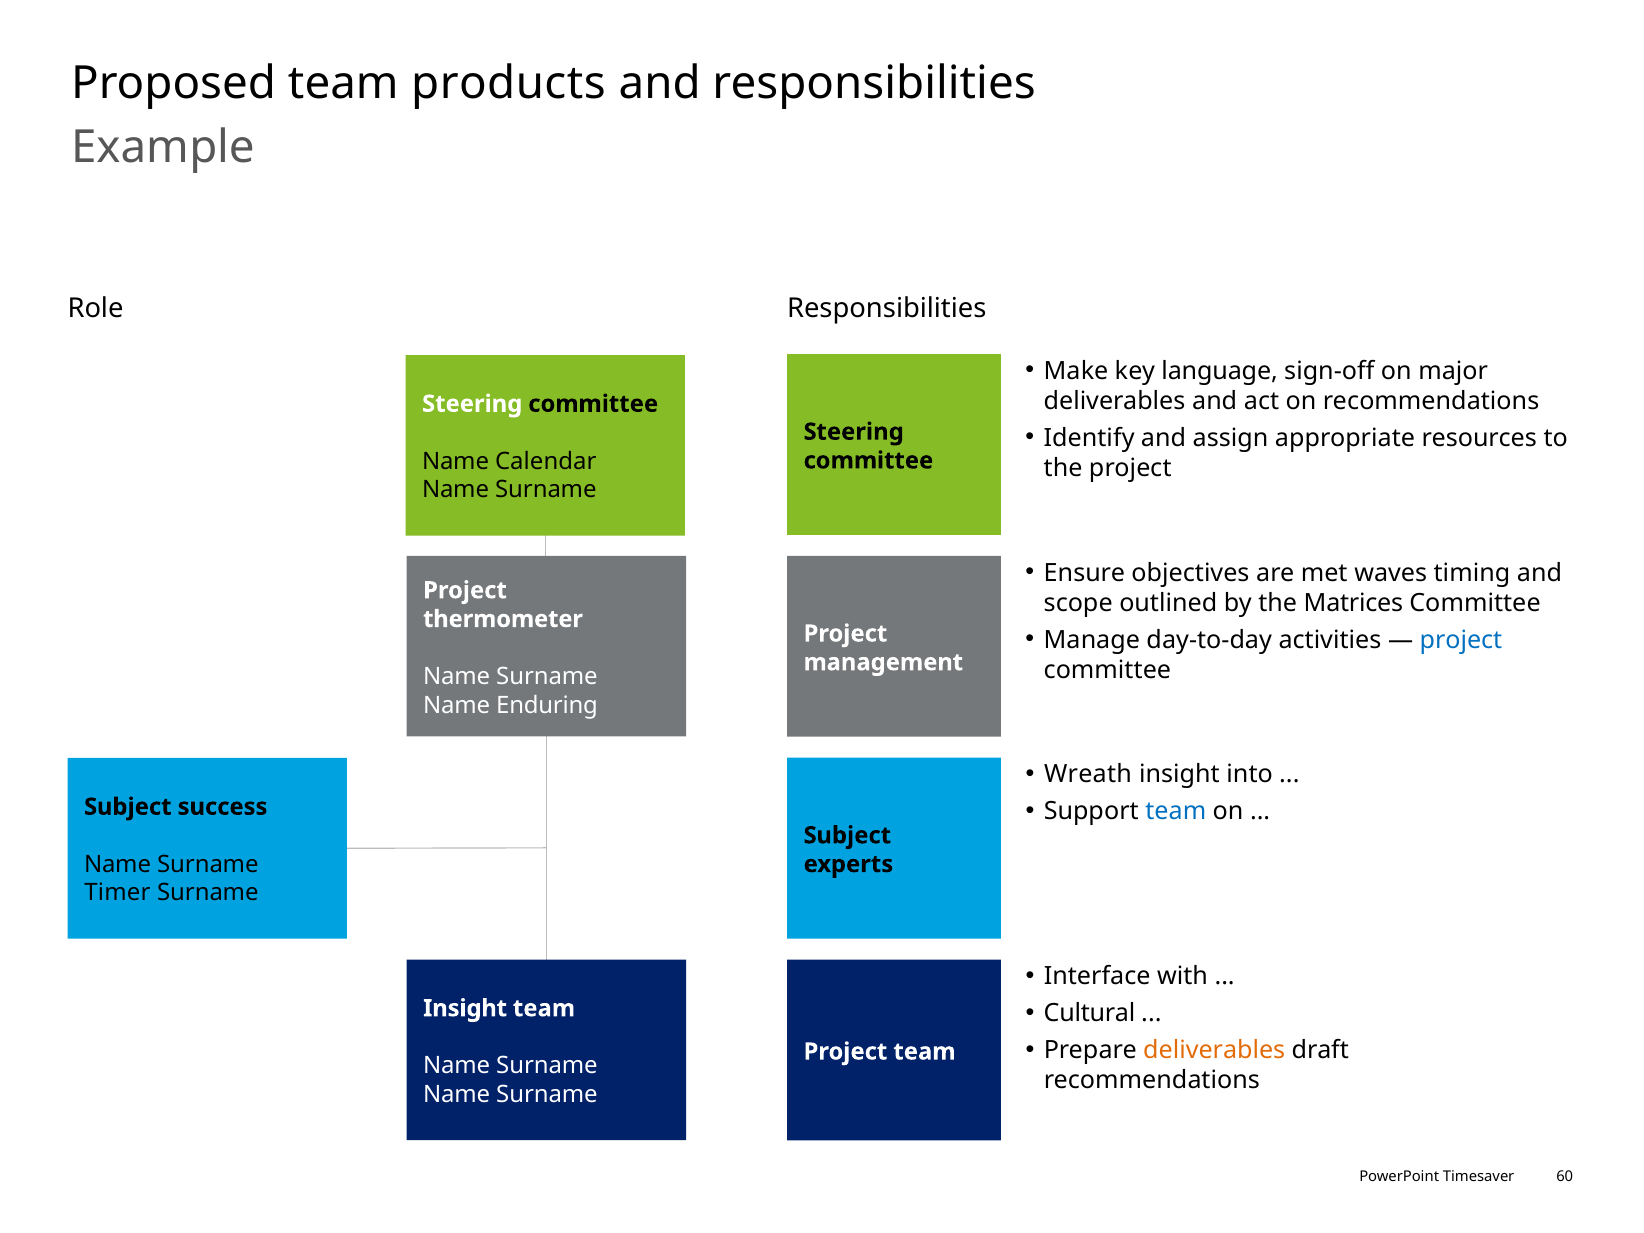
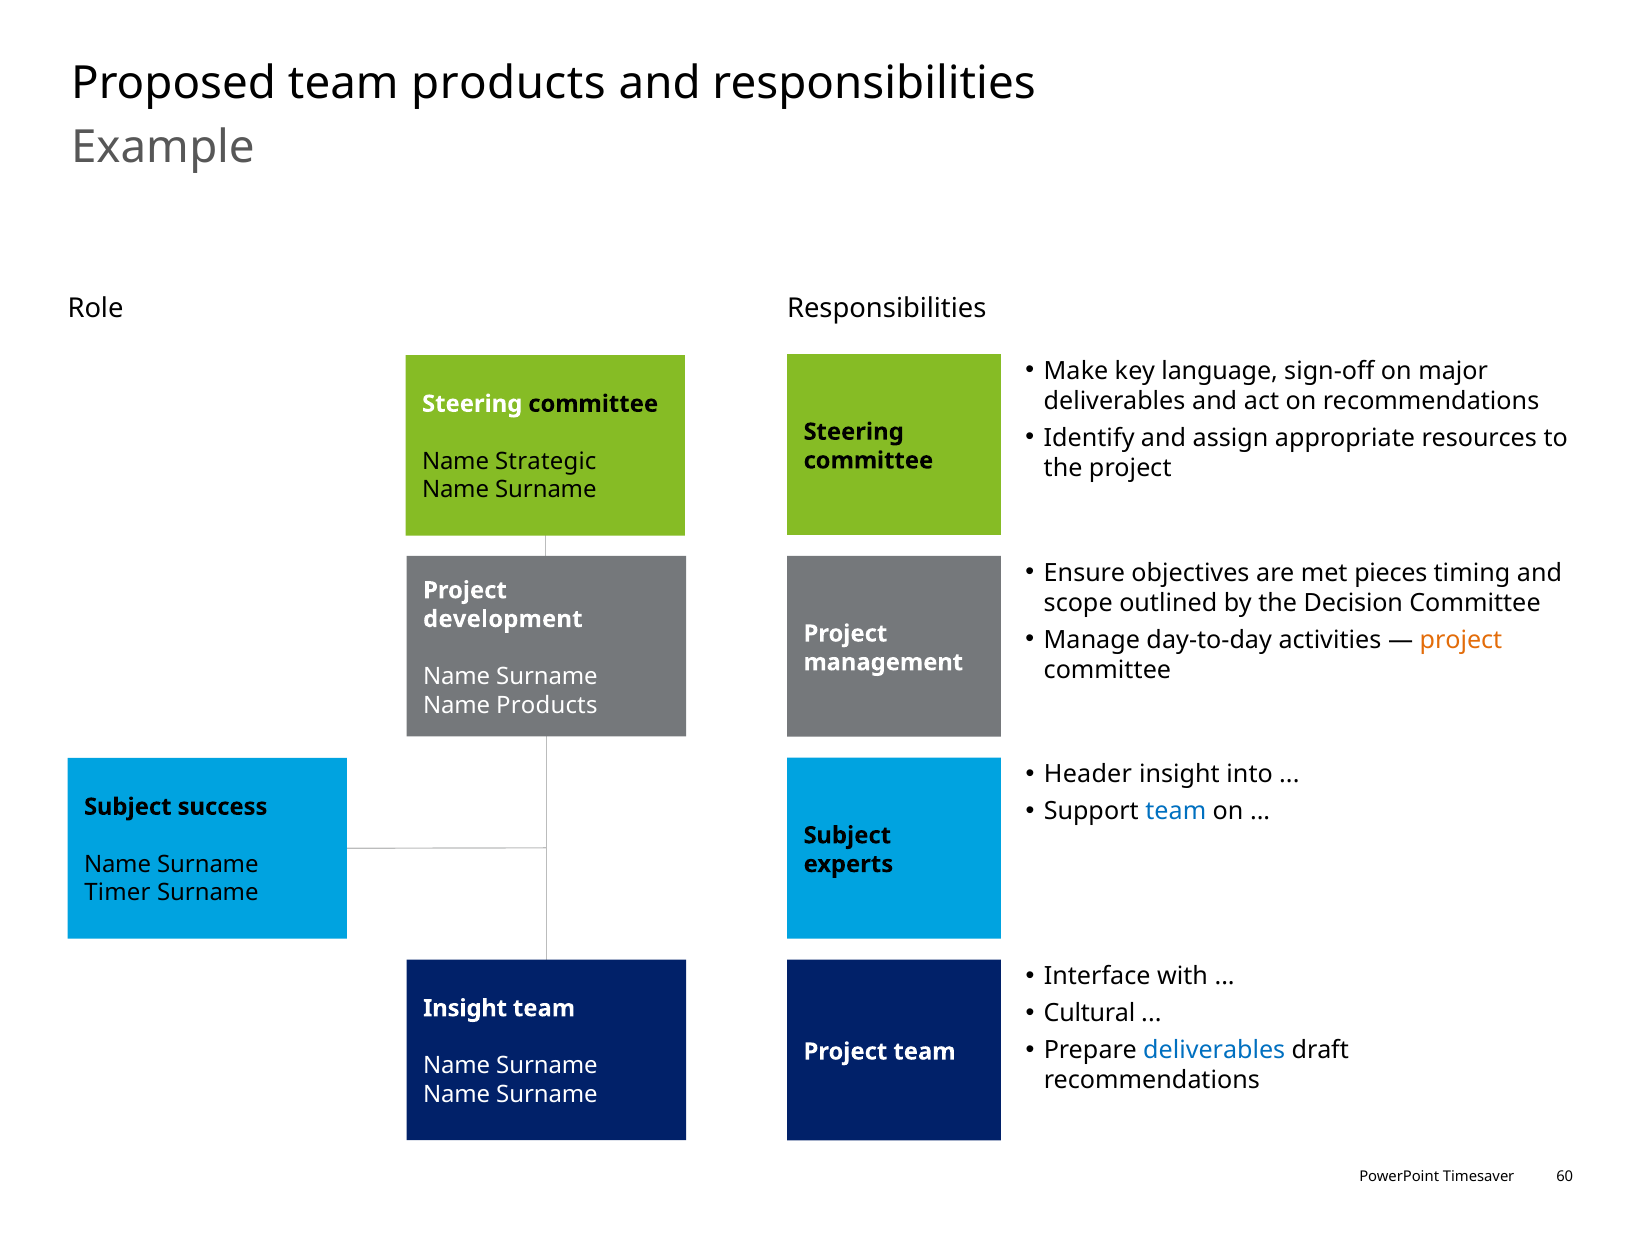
Calendar: Calendar -> Strategic (546, 461)
waves: waves -> pieces (1391, 573)
Matrices: Matrices -> Decision (1353, 603)
thermometer: thermometer -> development (503, 619)
project colour: blue -> orange (1461, 640)
Name Enduring: Enduring -> Products (547, 705)
Wreath: Wreath -> Header (1088, 775)
deliverables colour: orange -> blue (1214, 1050)
